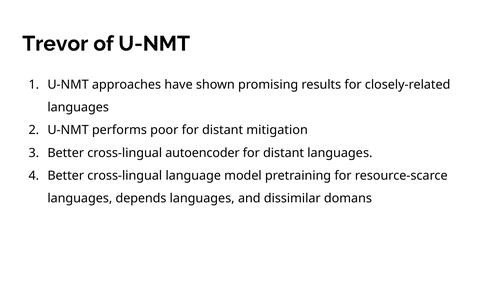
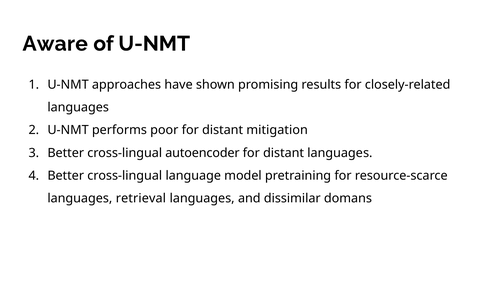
Trevor: Trevor -> Aware (55, 44)
depends: depends -> retrieval (141, 198)
